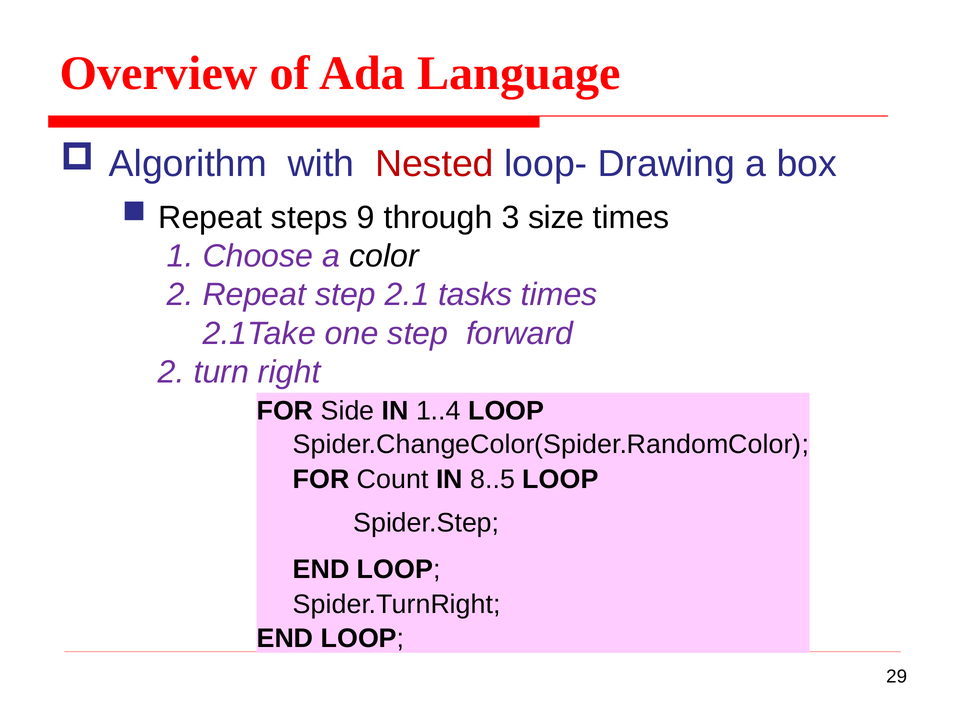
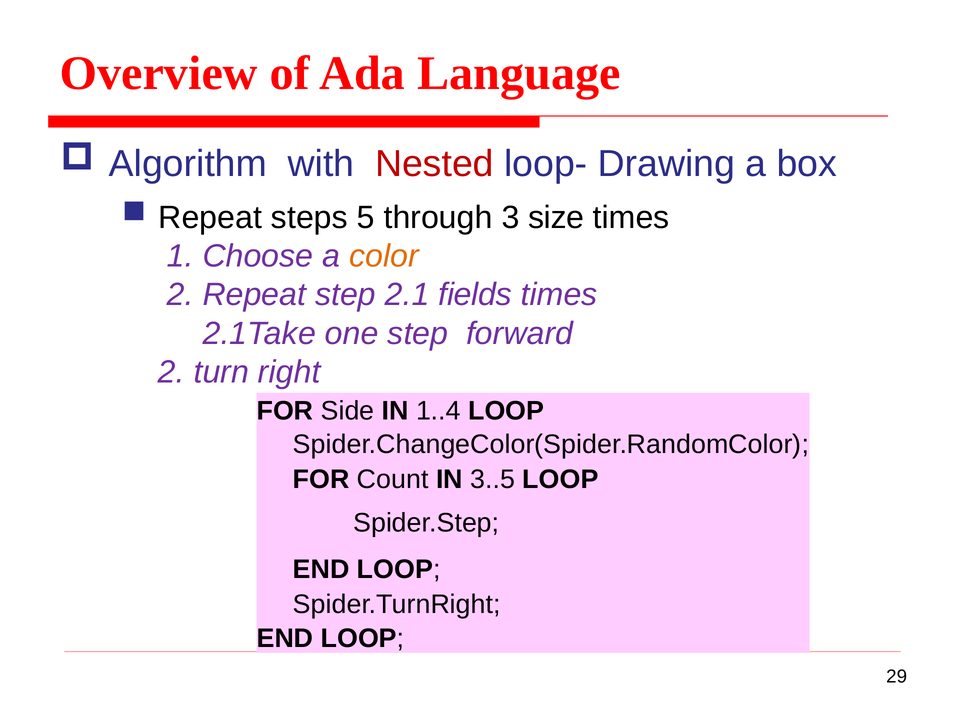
9: 9 -> 5 (366, 217)
color colour: black -> orange (384, 256)
tasks: tasks -> fields (475, 295)
8..5: 8..5 -> 3..5 (493, 479)
